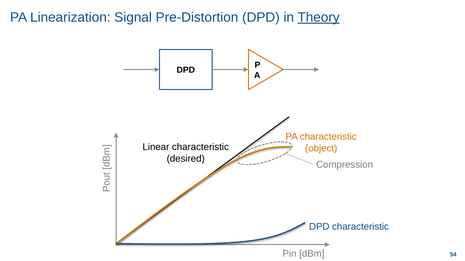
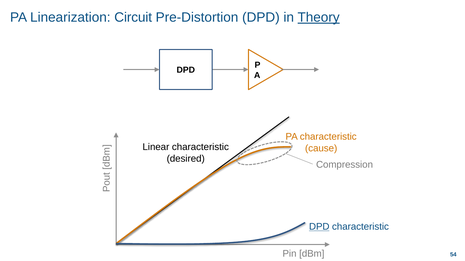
Signal: Signal -> Circuit (133, 17)
object: object -> cause (321, 149)
DPD underline: none -> present (319, 227)
